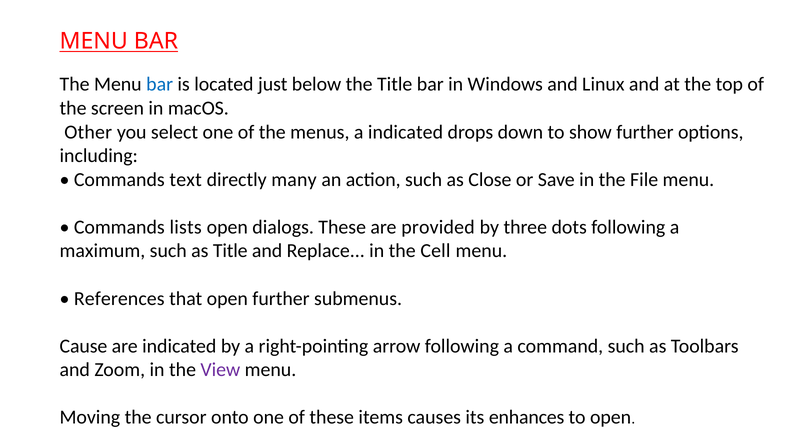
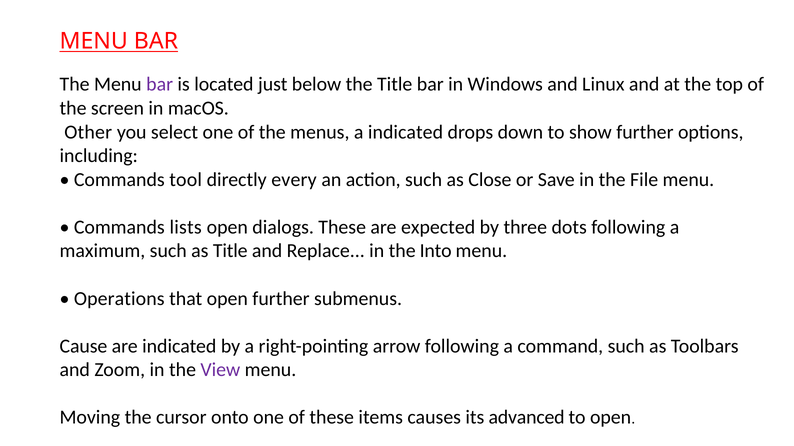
bar colour: blue -> purple (160, 85)
text: text -> tool (186, 180)
many: many -> every (294, 180)
provided: provided -> expected (438, 227)
Cell: Cell -> Into (436, 251)
References: References -> Operations (119, 299)
enhances: enhances -> advanced (527, 418)
